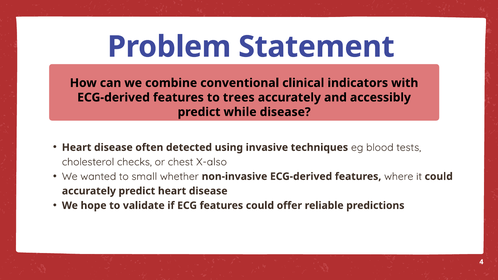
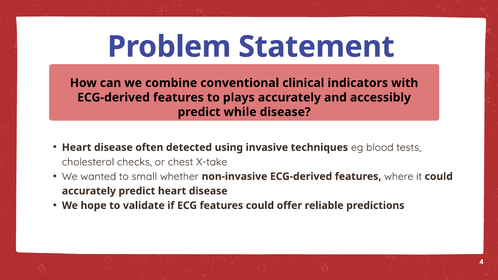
trees: trees -> plays (239, 98)
X-also: X-also -> X-take (212, 162)
